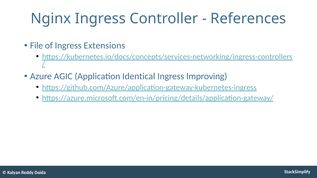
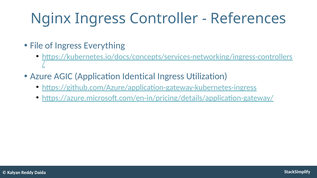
Extensions: Extensions -> Everything (104, 46)
Improving: Improving -> Utilization (207, 76)
